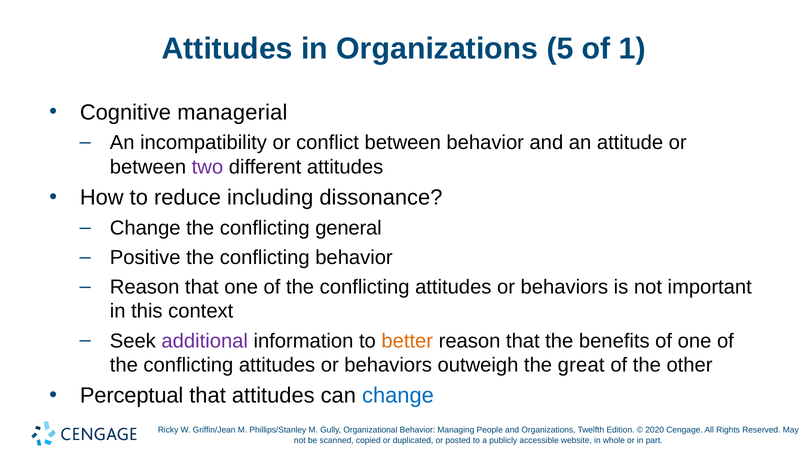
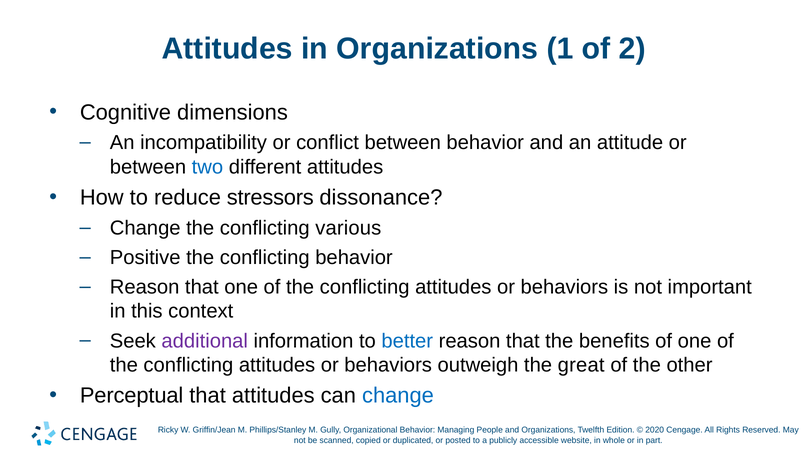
5: 5 -> 1 (560, 49)
1: 1 -> 2 (632, 49)
managerial: managerial -> dimensions (232, 112)
two colour: purple -> blue (207, 167)
including: including -> stressors (270, 197)
general: general -> various (348, 228)
better colour: orange -> blue (407, 340)
